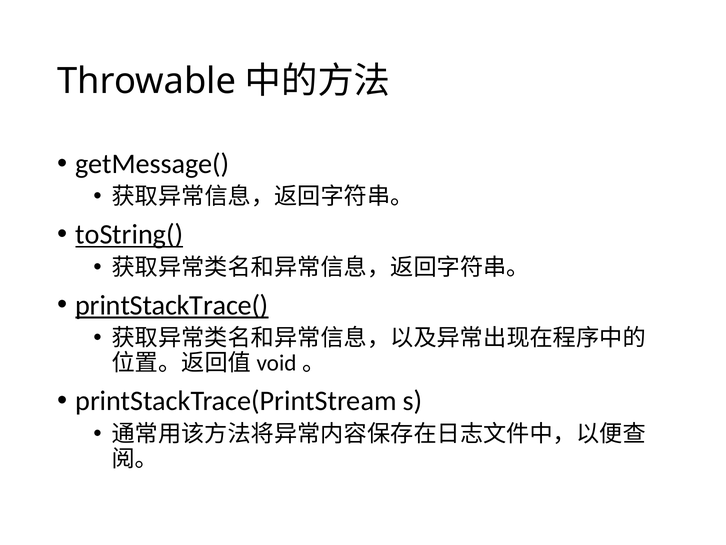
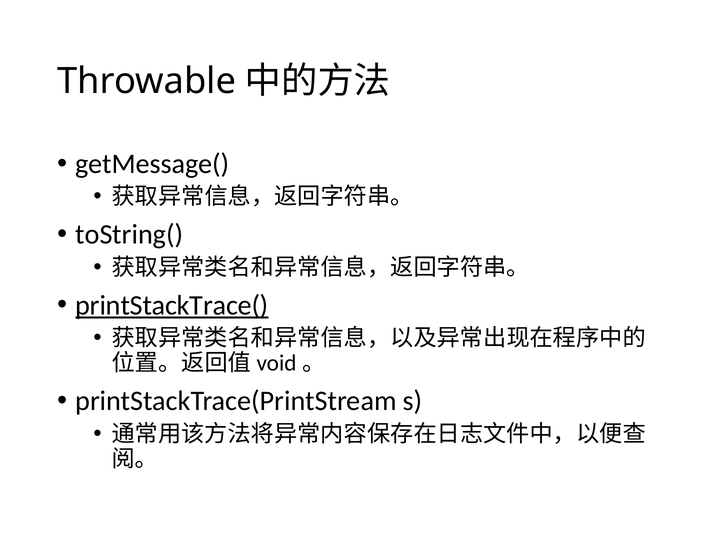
toString( underline: present -> none (129, 234)
